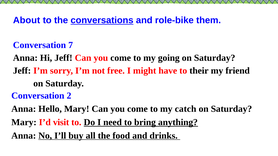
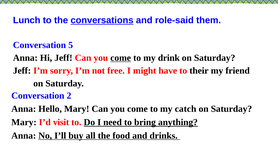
About: About -> Lunch (27, 20)
role-bike: role-bike -> role-said (174, 20)
7: 7 -> 5 (71, 45)
come underline: none -> present (121, 58)
going: going -> drink (169, 58)
